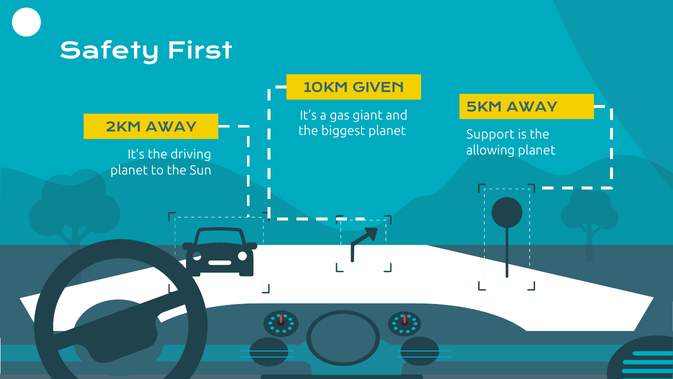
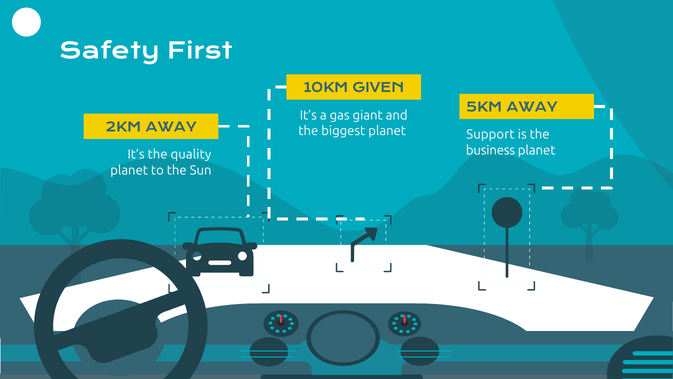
allowing: allowing -> business (491, 150)
driving: driving -> quality (191, 154)
